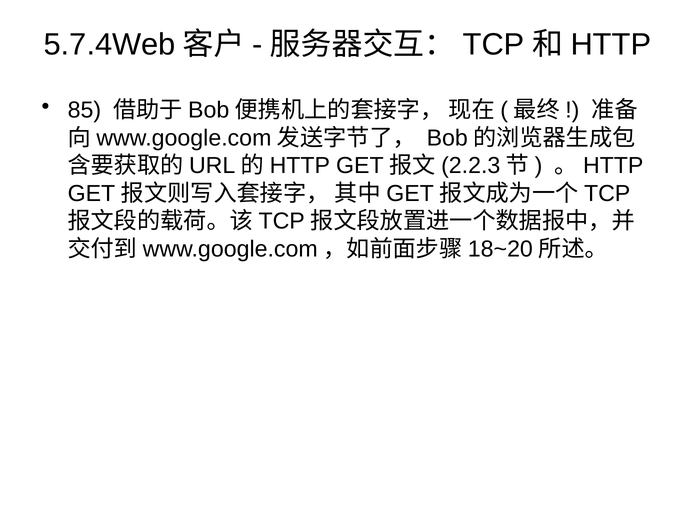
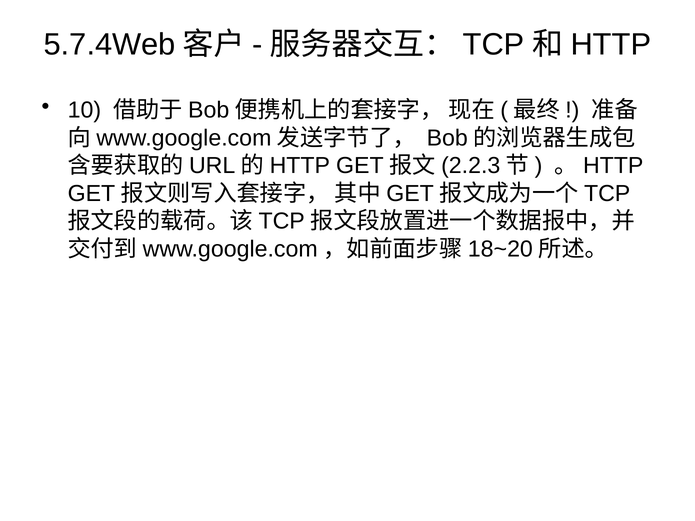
85: 85 -> 10 (84, 110)
